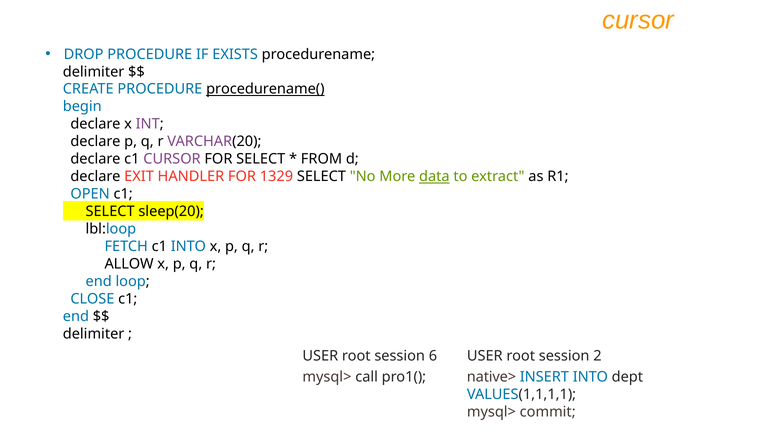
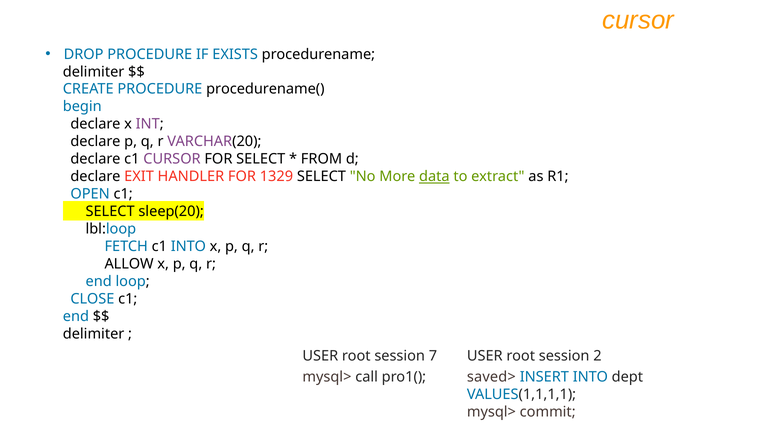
procedurename( underline: present -> none (265, 89)
6: 6 -> 7 (433, 356)
native>: native> -> saved> (491, 377)
